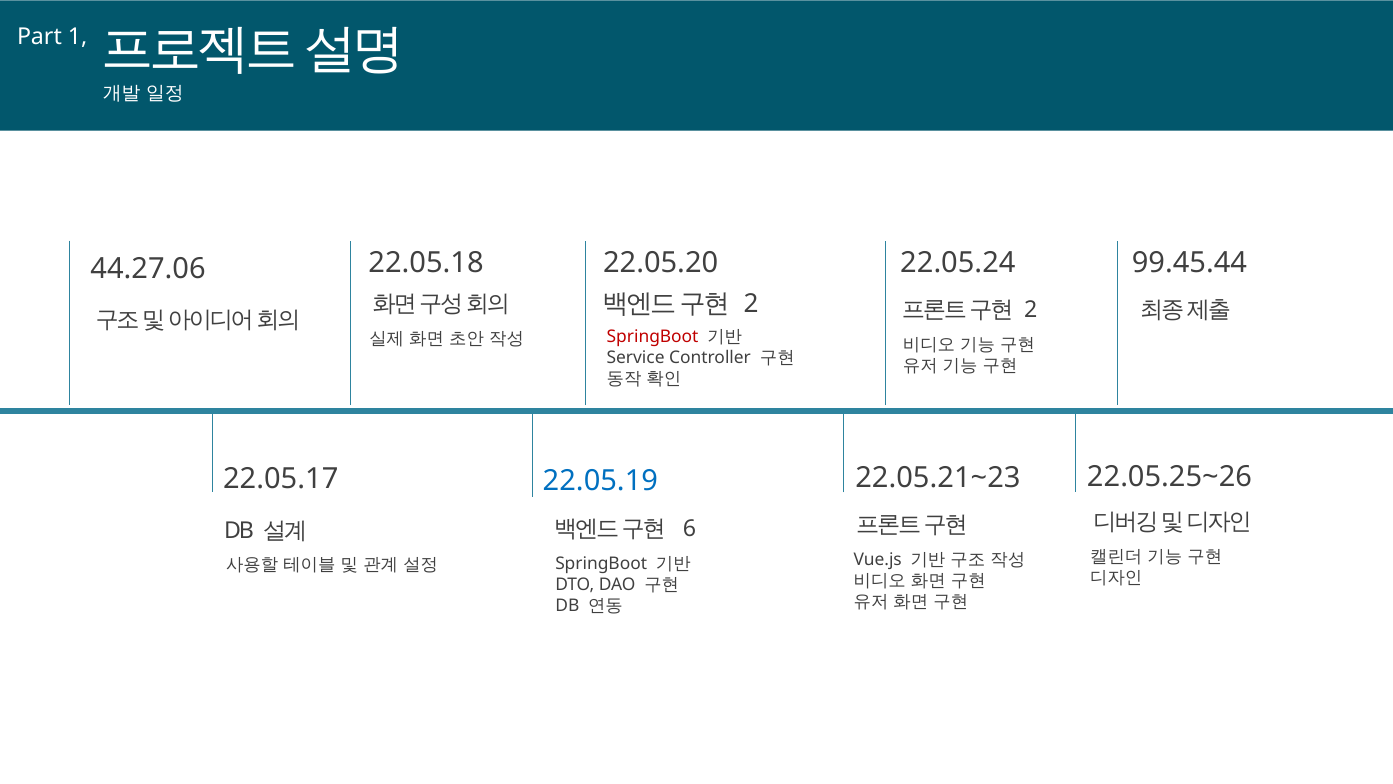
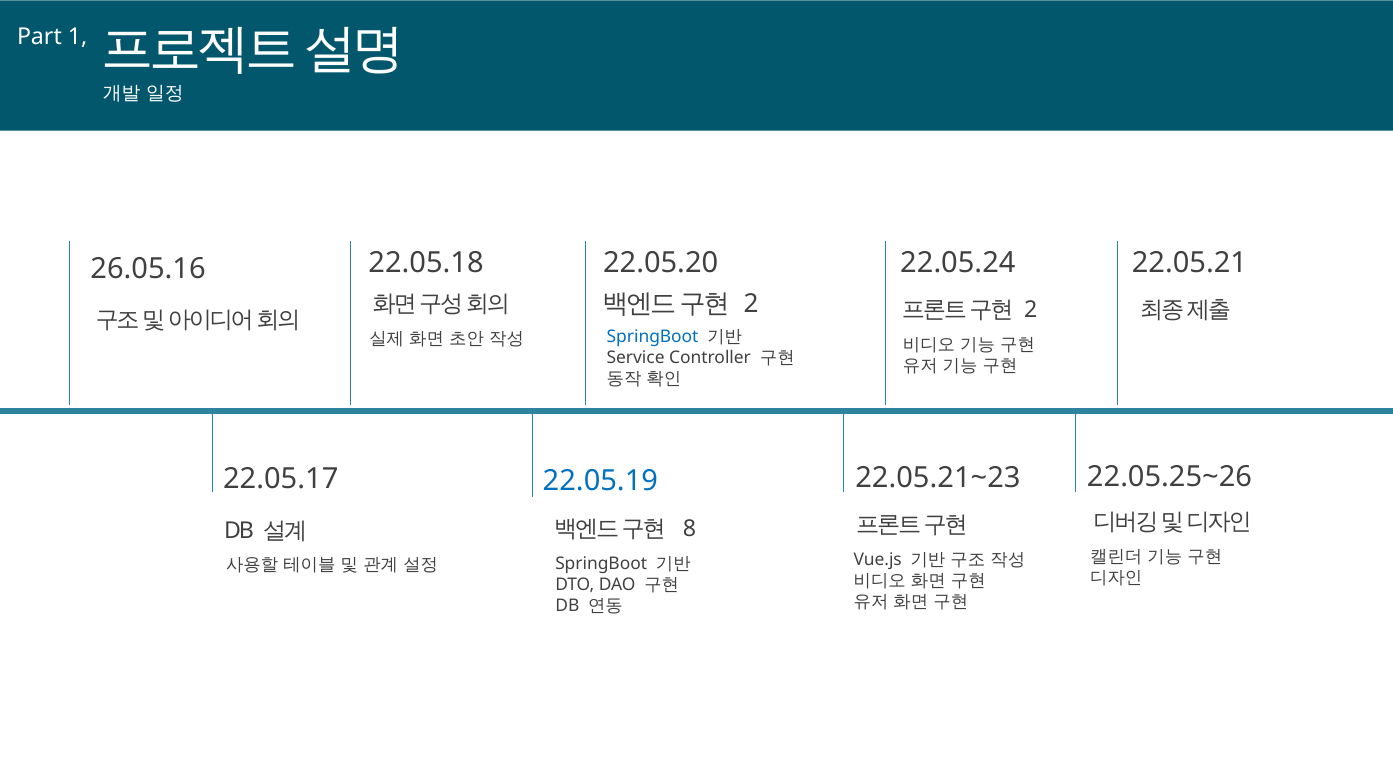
99.45.44: 99.45.44 -> 22.05.21 (1189, 263)
44.27.06: 44.27.06 -> 26.05.16 (148, 269)
SpringBoot colour: red -> blue (653, 337)
6: 6 -> 8 (690, 529)
